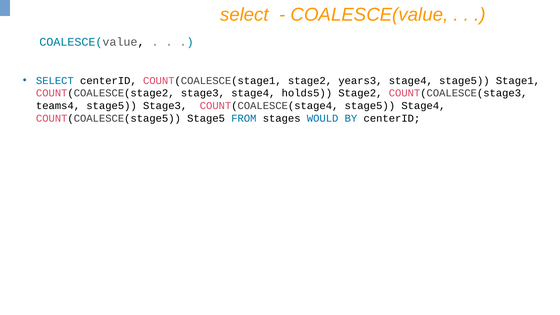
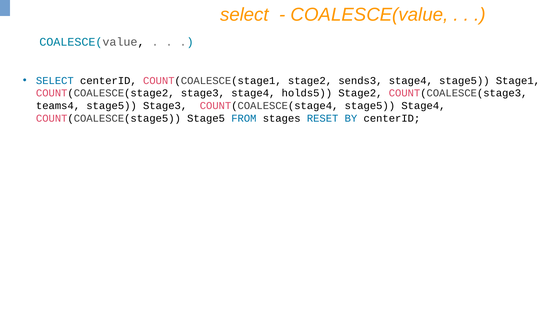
years3: years3 -> sends3 (360, 81)
WOULD: WOULD -> RESET (323, 118)
